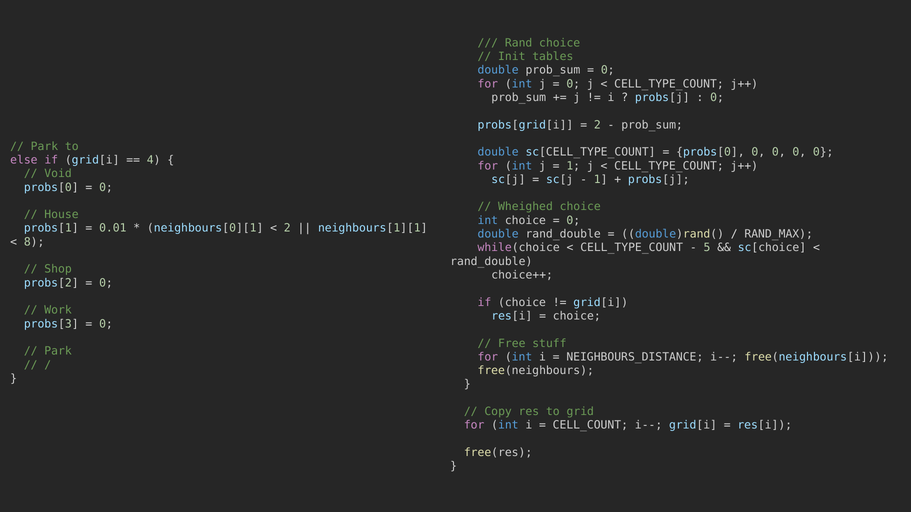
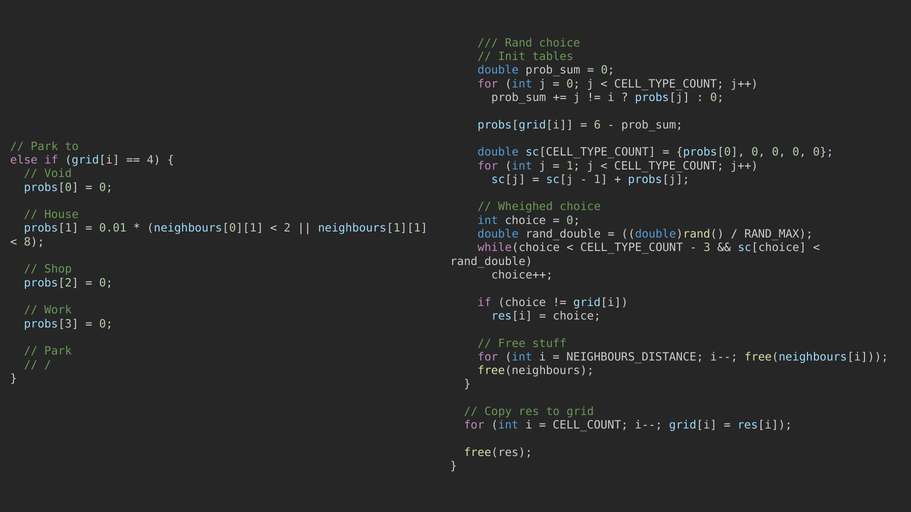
2: 2 -> 6 (597, 125)
5: 5 -> 3 (707, 248)
